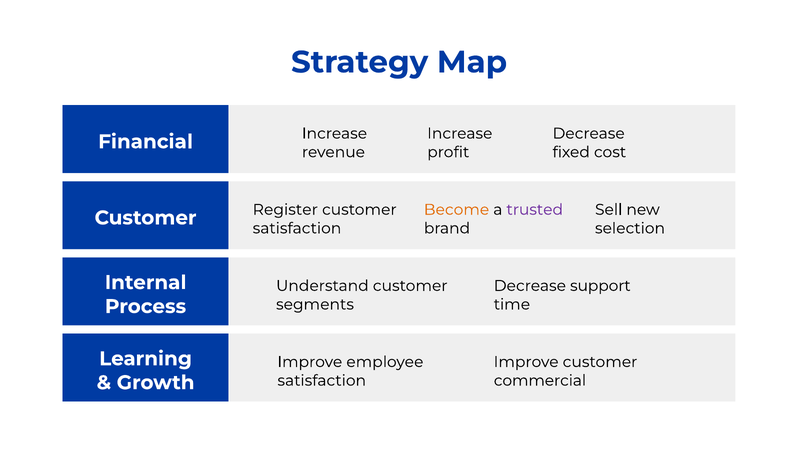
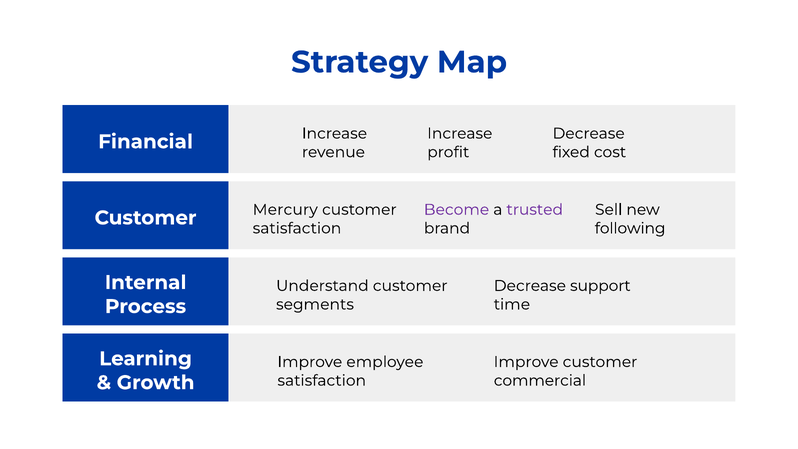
Register: Register -> Mercury (285, 210)
Become colour: orange -> purple (457, 210)
selection: selection -> following (630, 228)
